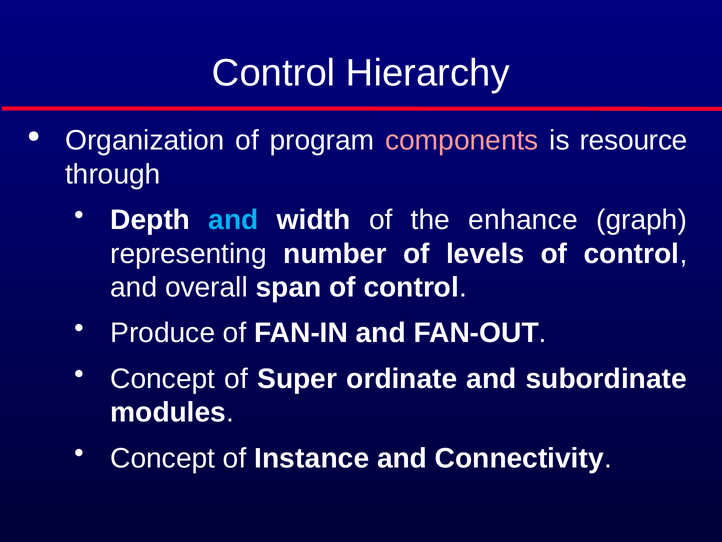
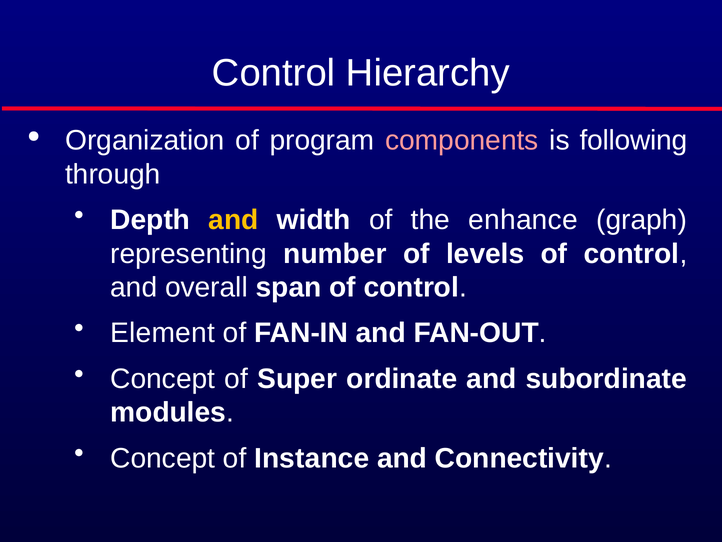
resource: resource -> following (634, 140)
and colour: light blue -> yellow (233, 220)
Produce: Produce -> Element (163, 333)
